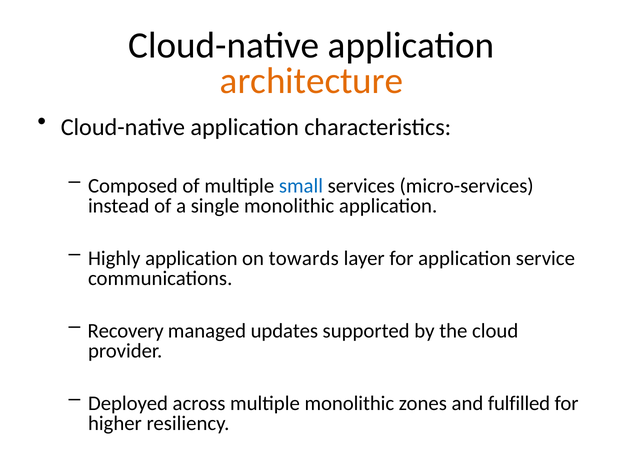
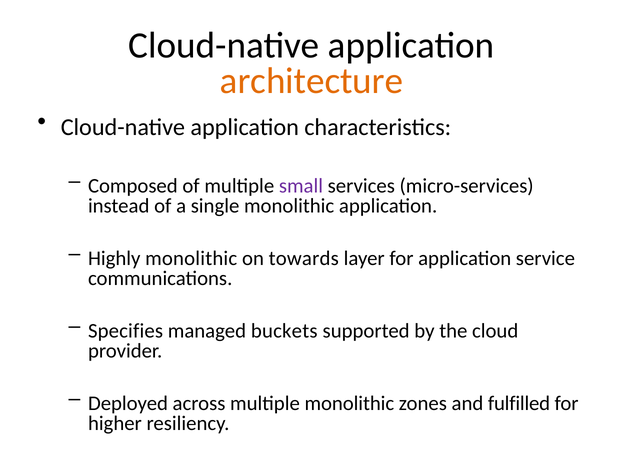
small colour: blue -> purple (301, 186)
Highly application: application -> monolithic (191, 258)
Recovery: Recovery -> Specifies (126, 331)
updates: updates -> buckets (284, 331)
